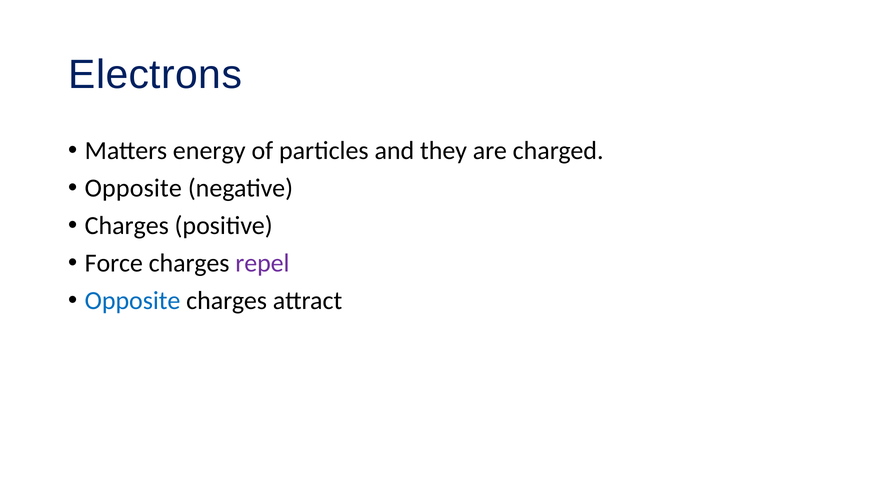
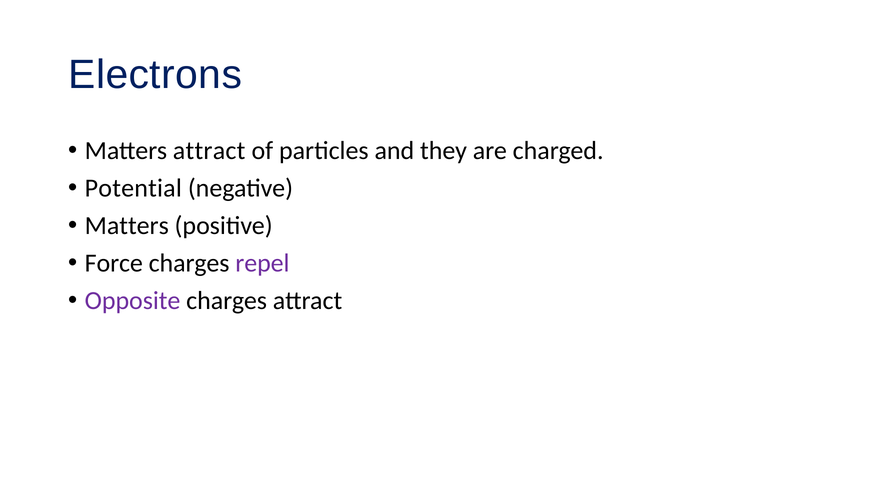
Matters energy: energy -> attract (209, 151)
Opposite: Opposite -> Potential (133, 188)
Charges: Charges -> Matters (127, 226)
Opposite colour: blue -> purple (133, 300)
